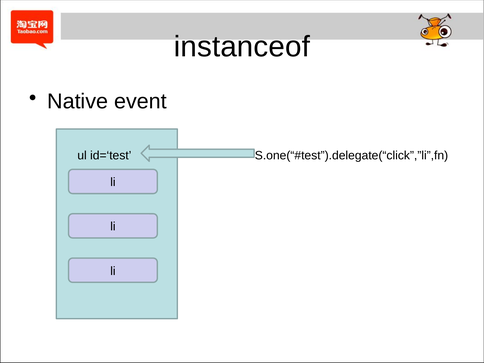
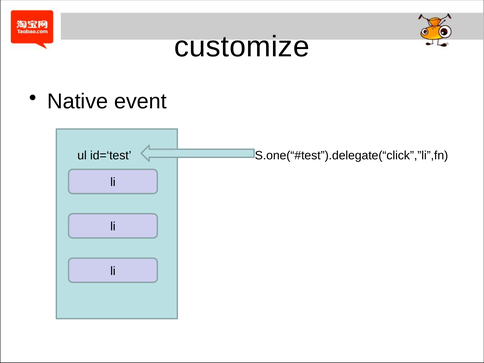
instanceof: instanceof -> customize (242, 47)
